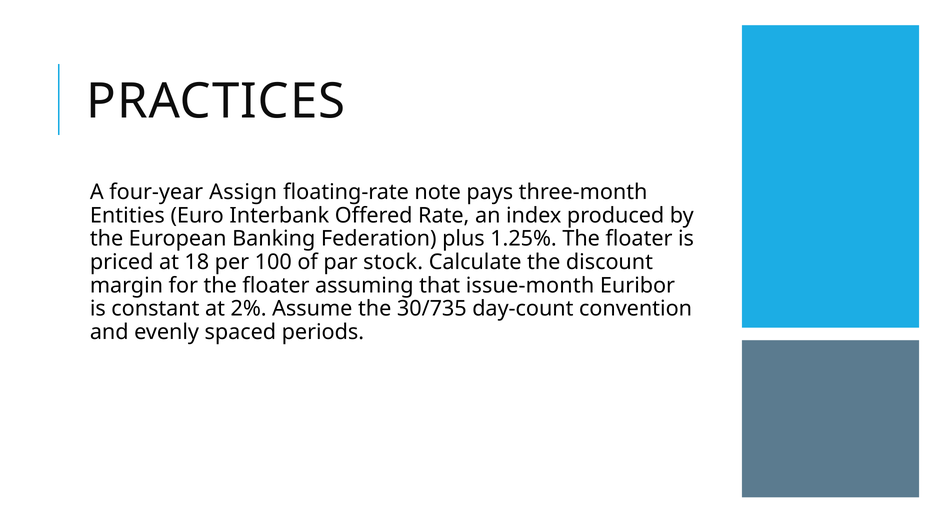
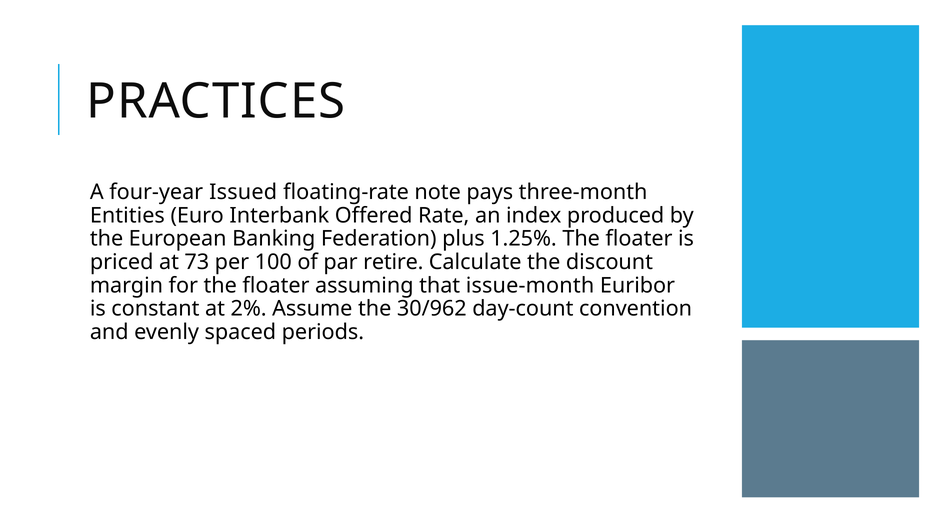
Assign: Assign -> Issued (243, 192)
18: 18 -> 73 (197, 262)
stock: stock -> retire (393, 262)
30/735: 30/735 -> 30/962 (432, 309)
